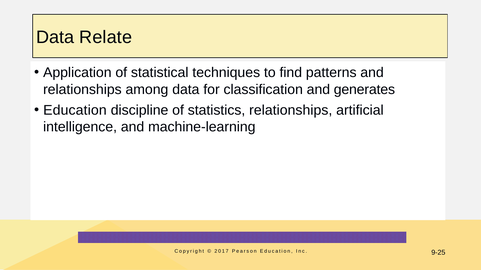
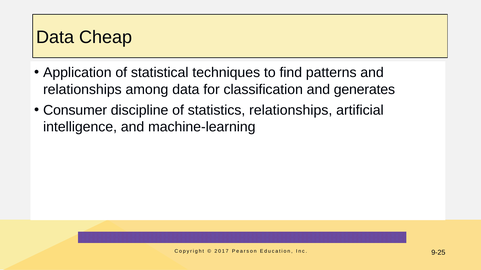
Relate: Relate -> Cheap (106, 37)
Education: Education -> Consumer (75, 110)
